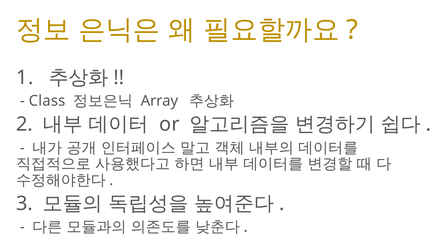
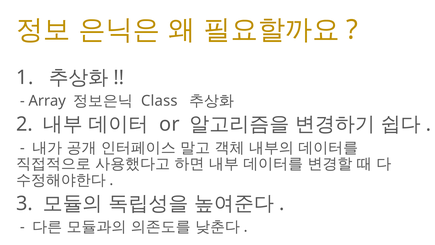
Class: Class -> Array (47, 101)
Array: Array -> Class (159, 101)
